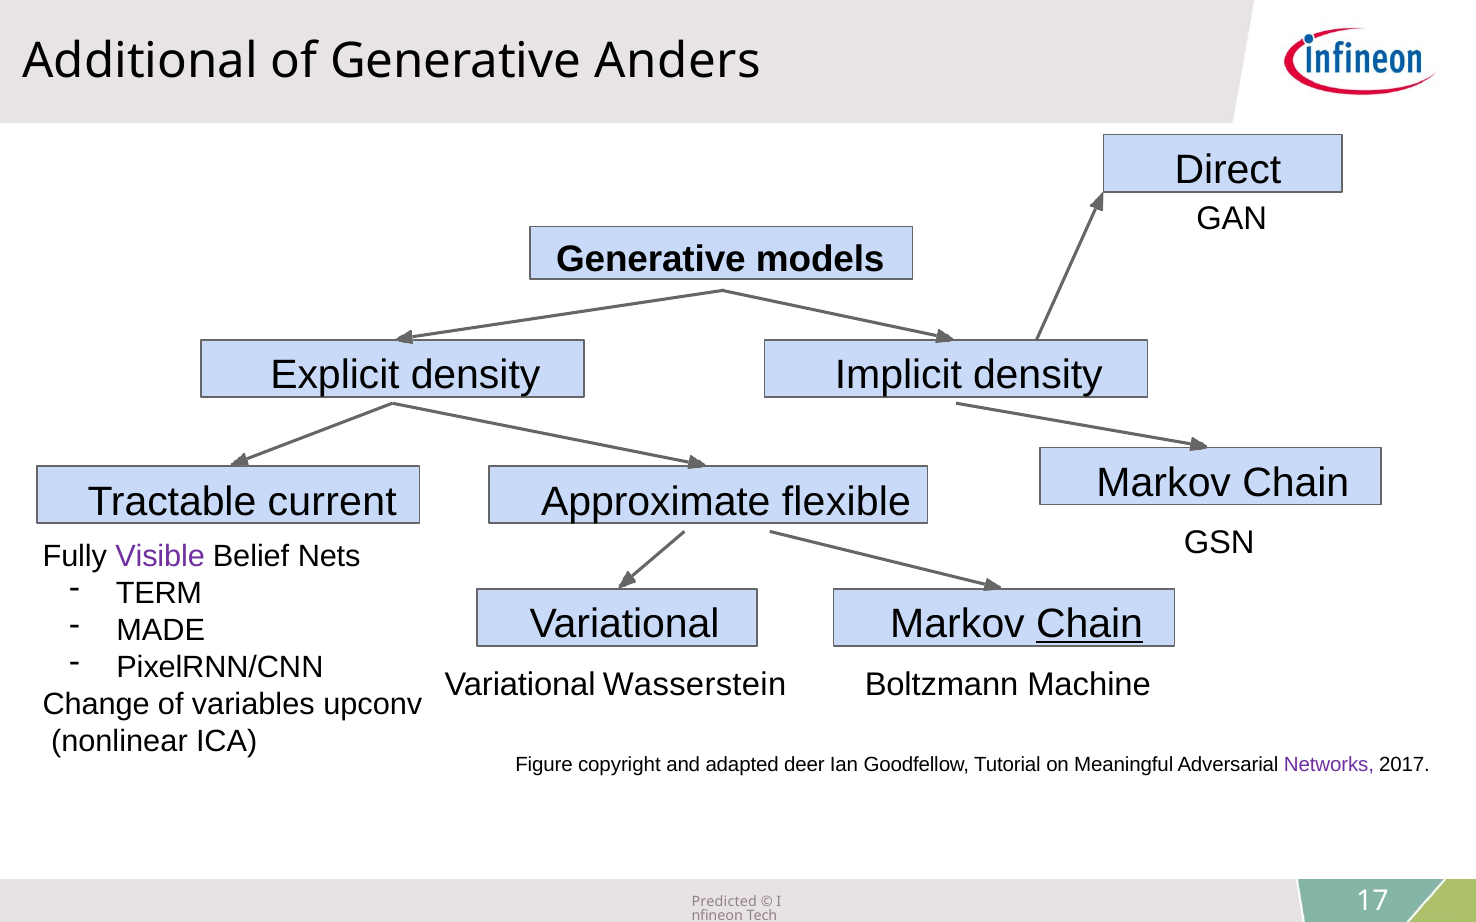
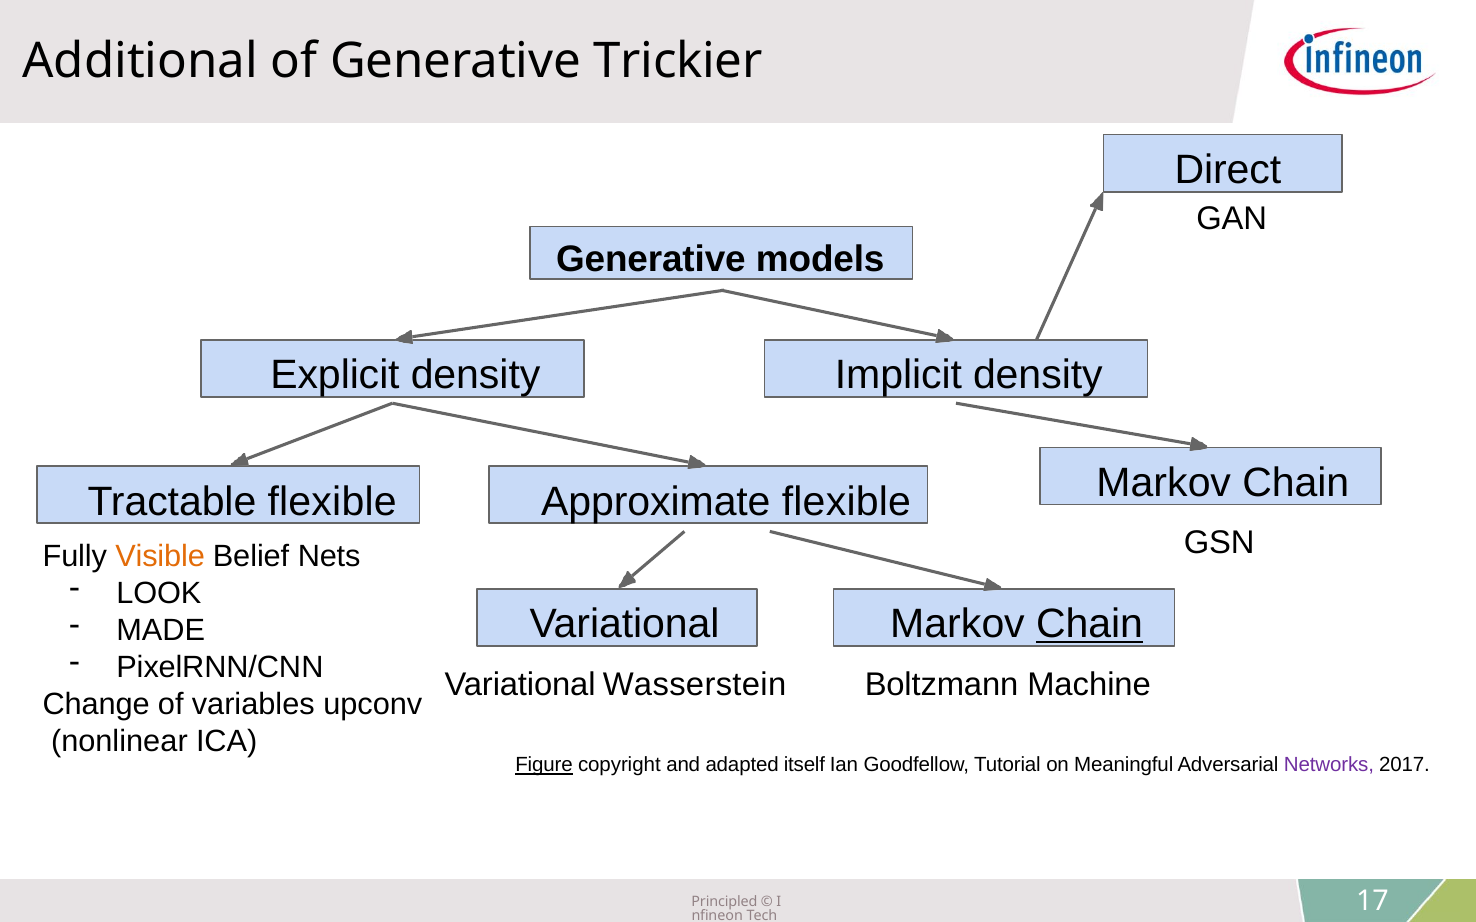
Anders: Anders -> Trickier (678, 62)
Tractable current: current -> flexible (332, 502)
Visible colour: purple -> orange (160, 557)
TERM: TERM -> LOOK (159, 594)
Figure underline: none -> present (544, 766)
deer: deer -> itself (804, 766)
Predicted: Predicted -> Principled (724, 902)
